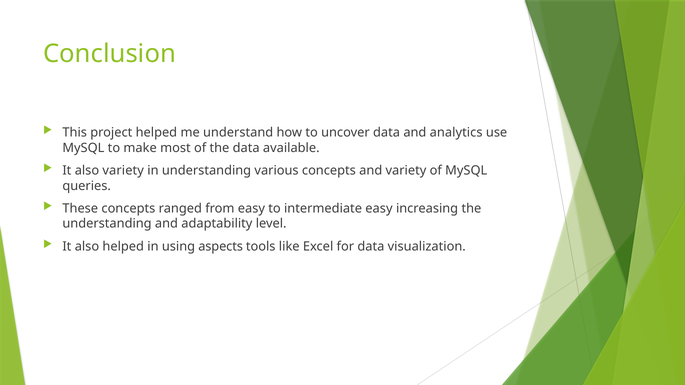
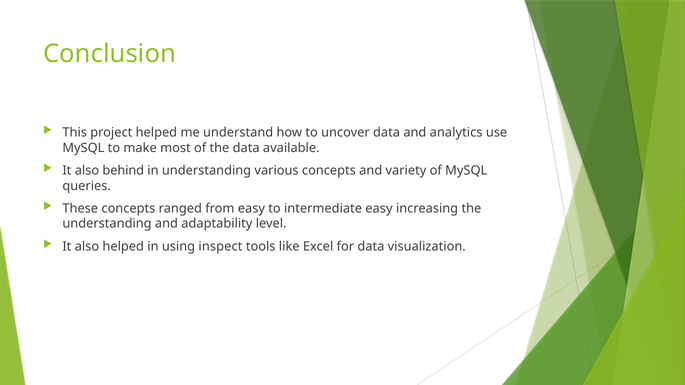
also variety: variety -> behind (123, 171)
aspects: aspects -> inspect (220, 246)
